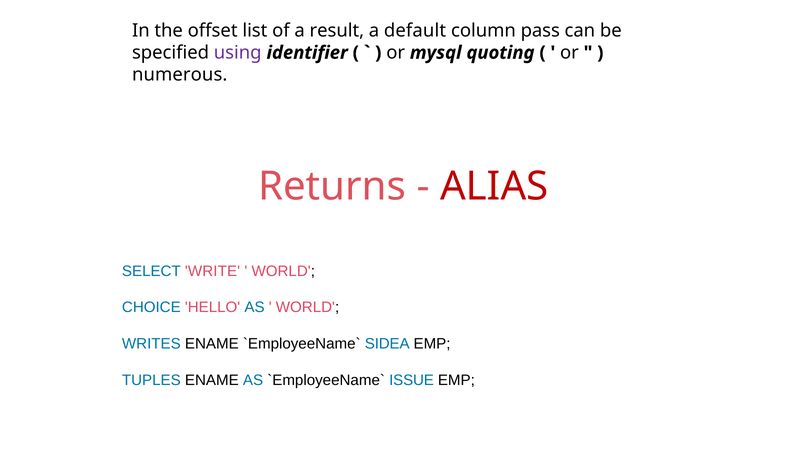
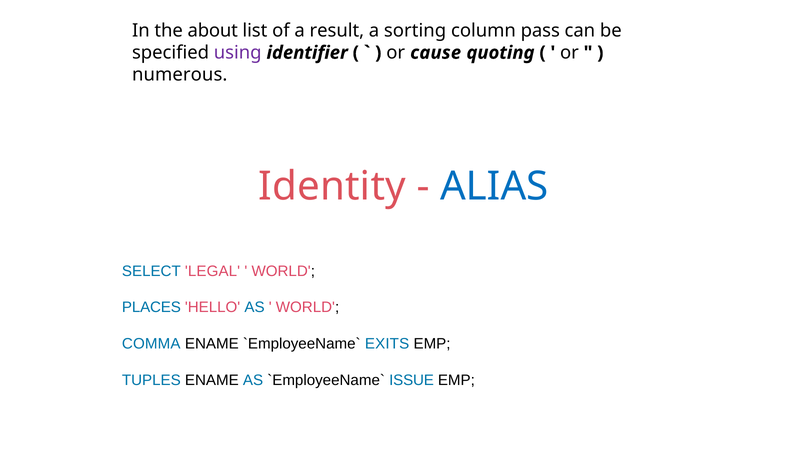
offset: offset -> about (213, 31)
default: default -> sorting (415, 31)
mysql: mysql -> cause (436, 53)
Returns: Returns -> Identity (332, 186)
ALIAS colour: red -> blue (494, 186)
WRITE: WRITE -> LEGAL (213, 271)
CHOICE: CHOICE -> PLACES (151, 307)
WRITES: WRITES -> COMMA (151, 344)
SIDEA: SIDEA -> EXITS (387, 344)
